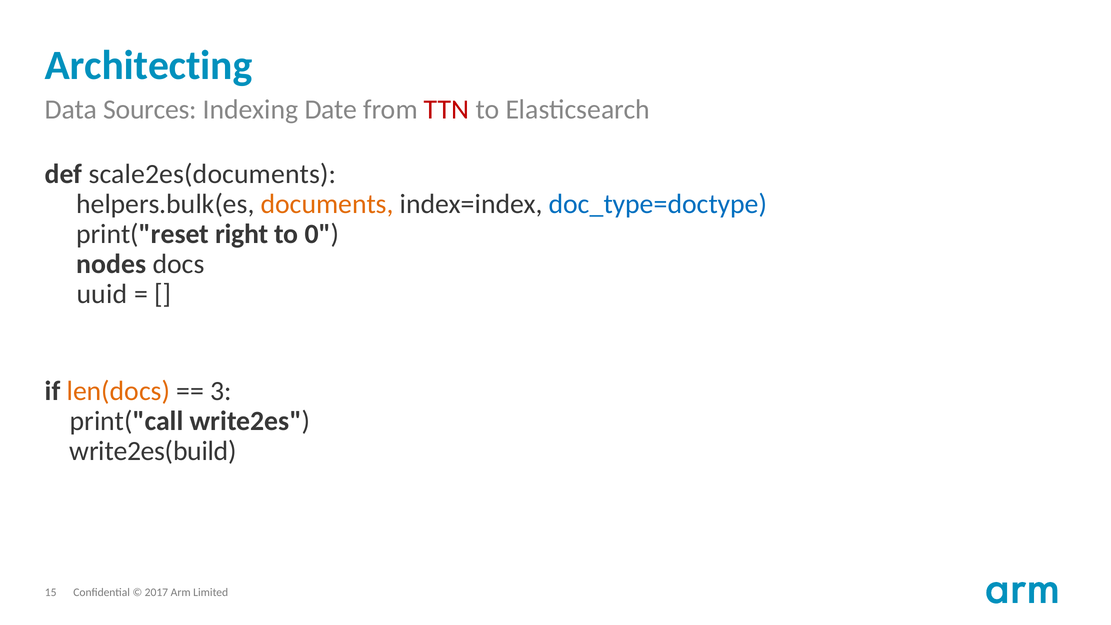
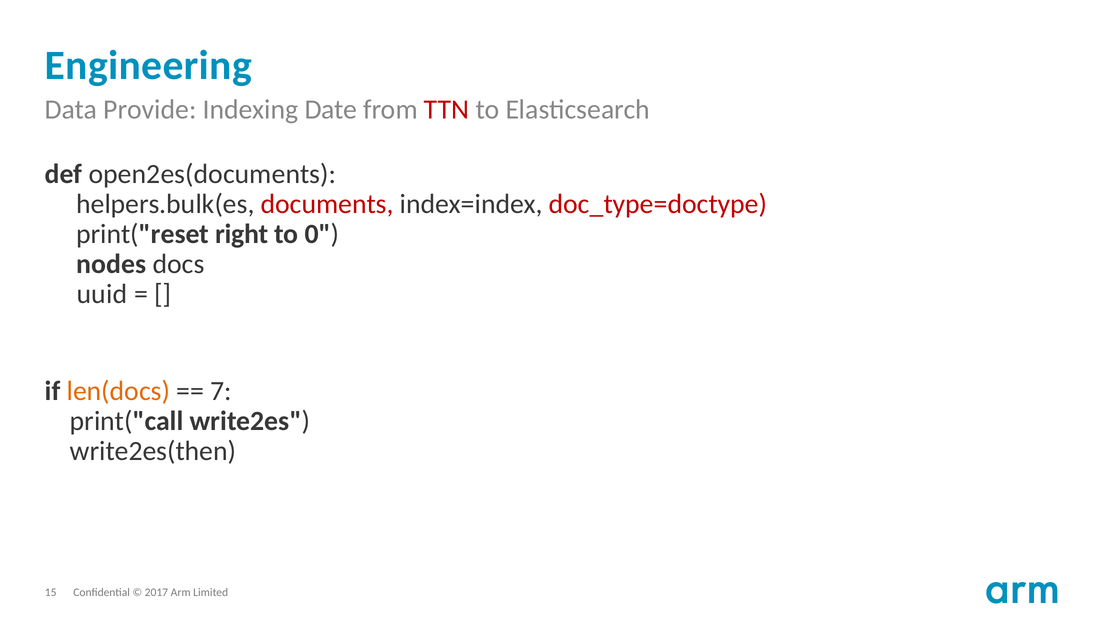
Architecting: Architecting -> Engineering (148, 65)
Sources: Sources -> Provide (150, 110)
scale2es(documents: scale2es(documents -> open2es(documents (212, 174)
documents colour: orange -> red (327, 204)
doc_type=doctype colour: blue -> red (658, 204)
3: 3 -> 7 (221, 391)
write2es(build: write2es(build -> write2es(then (153, 451)
